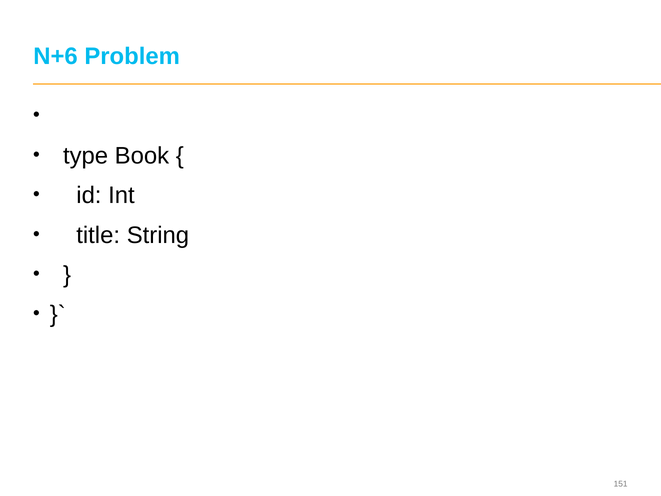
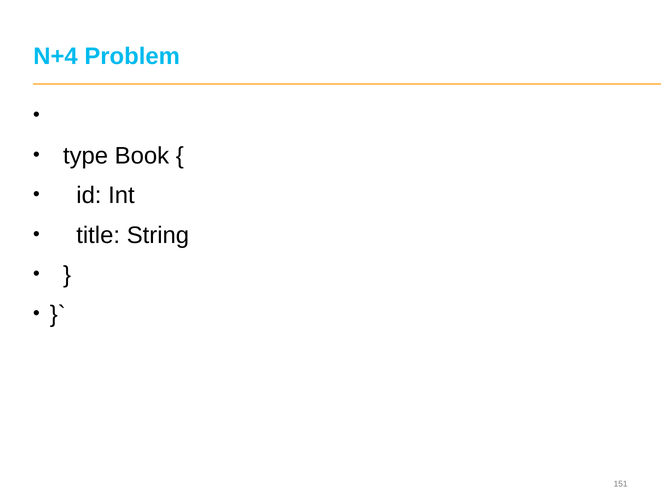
N+6: N+6 -> N+4 (56, 56)
